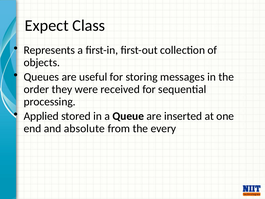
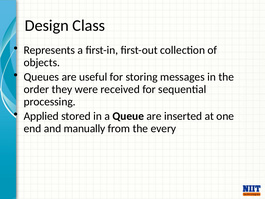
Expect: Expect -> Design (47, 26)
absolute: absolute -> manually (85, 128)
